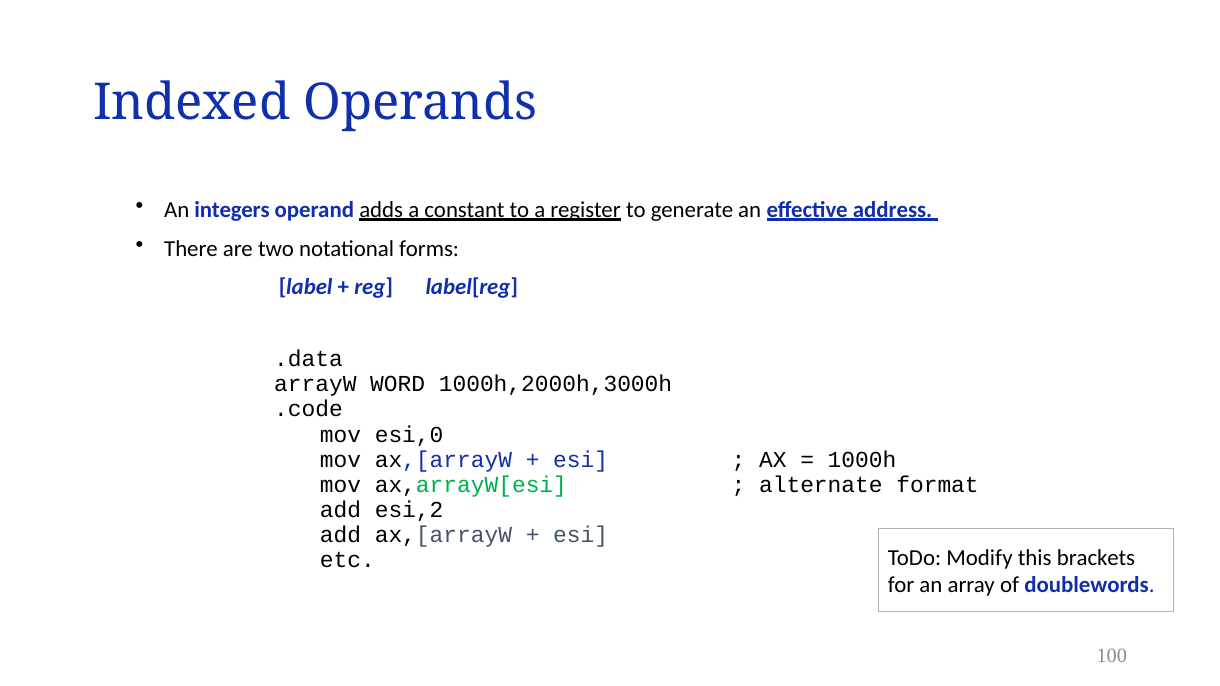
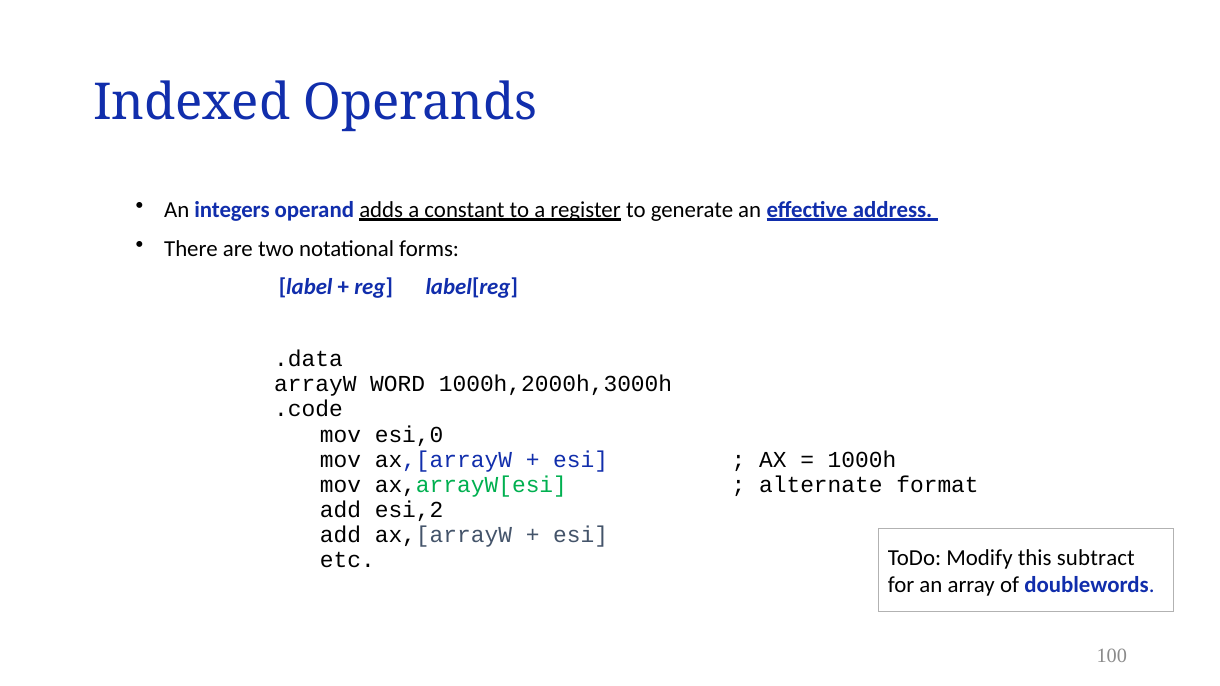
brackets: brackets -> subtract (1096, 558)
